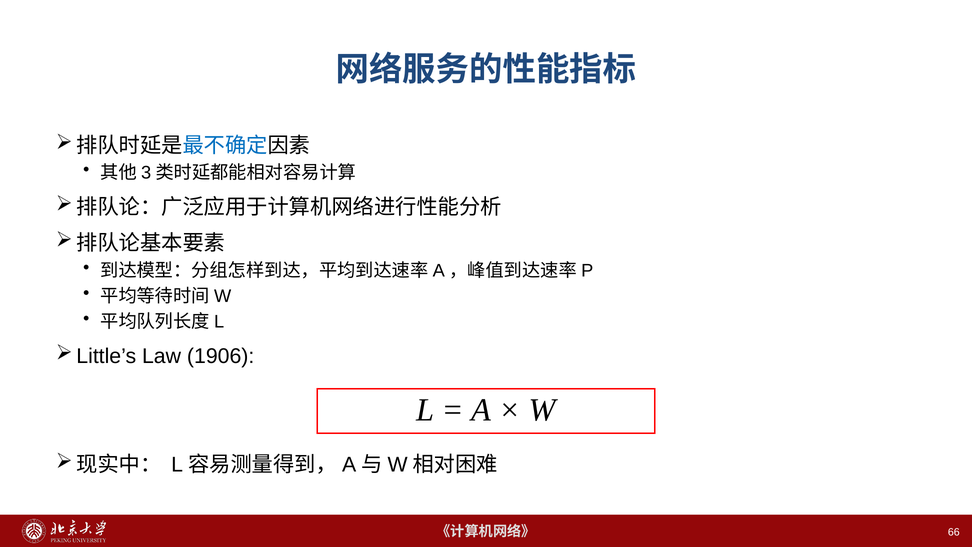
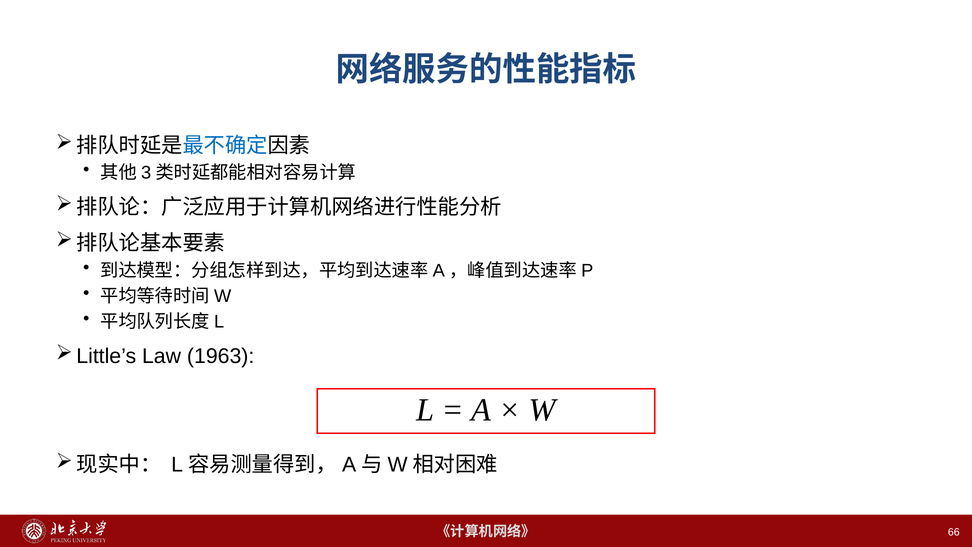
1906: 1906 -> 1963 (221, 356)
